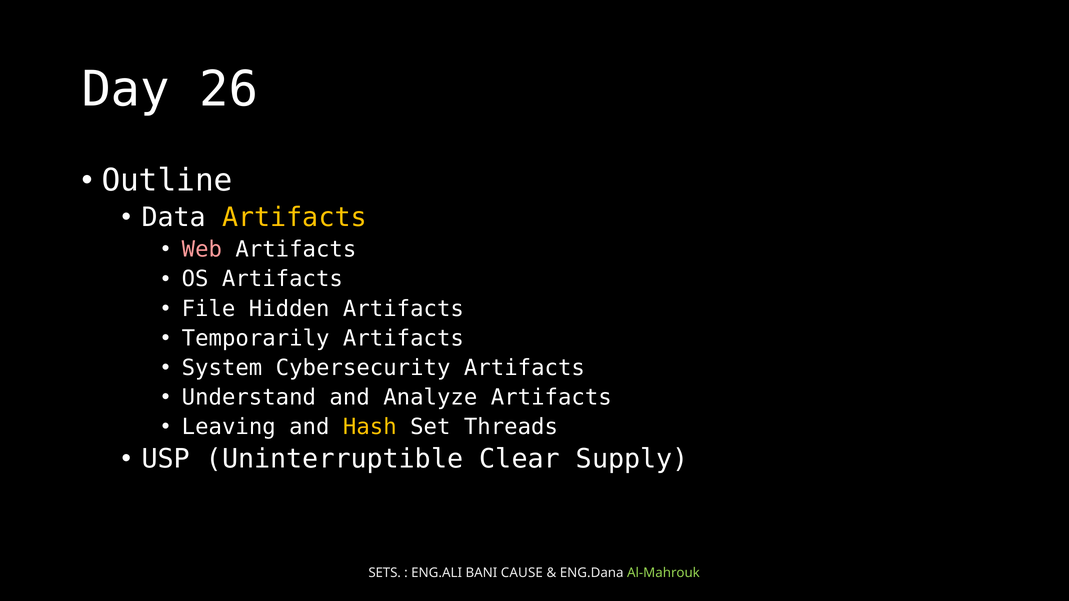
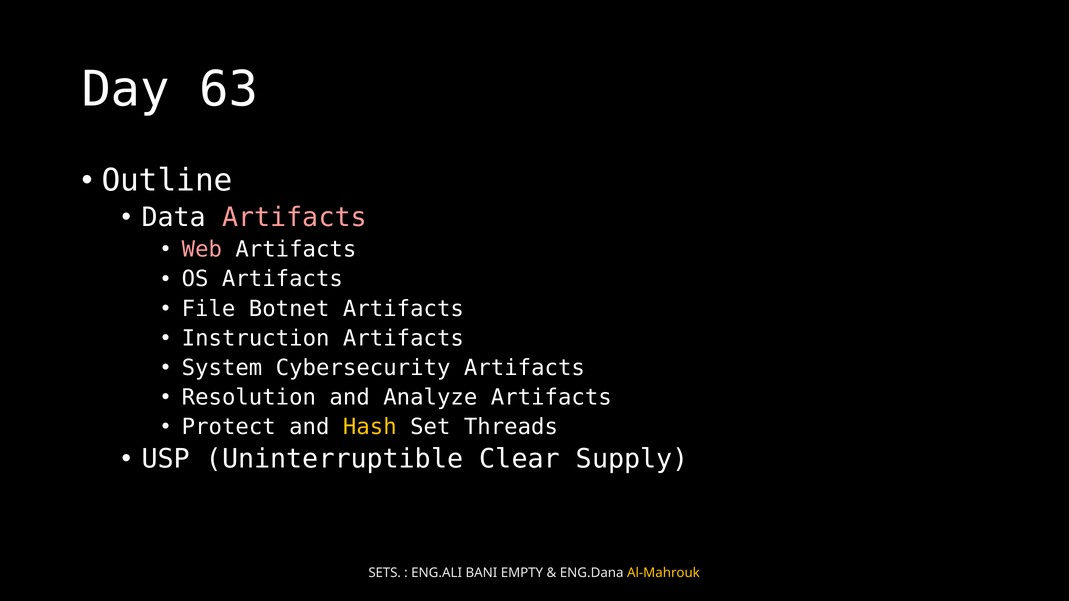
26: 26 -> 63 (229, 90)
Artifacts colour: yellow -> pink (294, 218)
Hidden: Hidden -> Botnet (289, 309)
Temporarily: Temporarily -> Instruction (256, 338)
Understand: Understand -> Resolution (249, 398)
Leaving: Leaving -> Protect (229, 427)
CAUSE: CAUSE -> EMPTY (522, 573)
Al-Mahrouk colour: light green -> yellow (663, 573)
